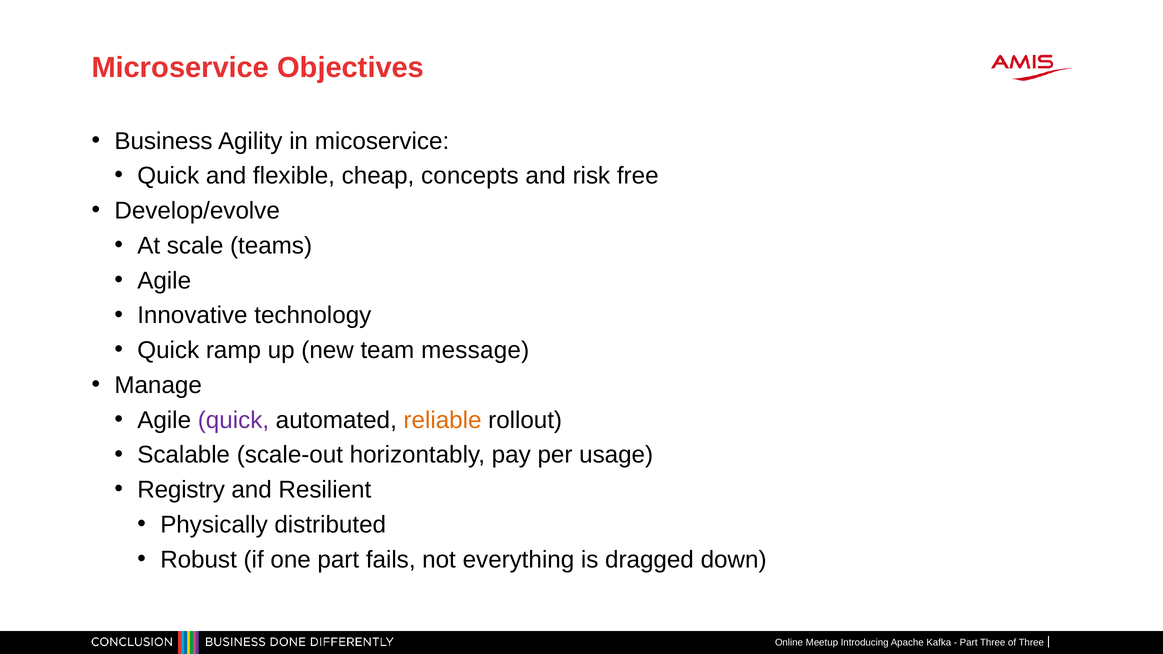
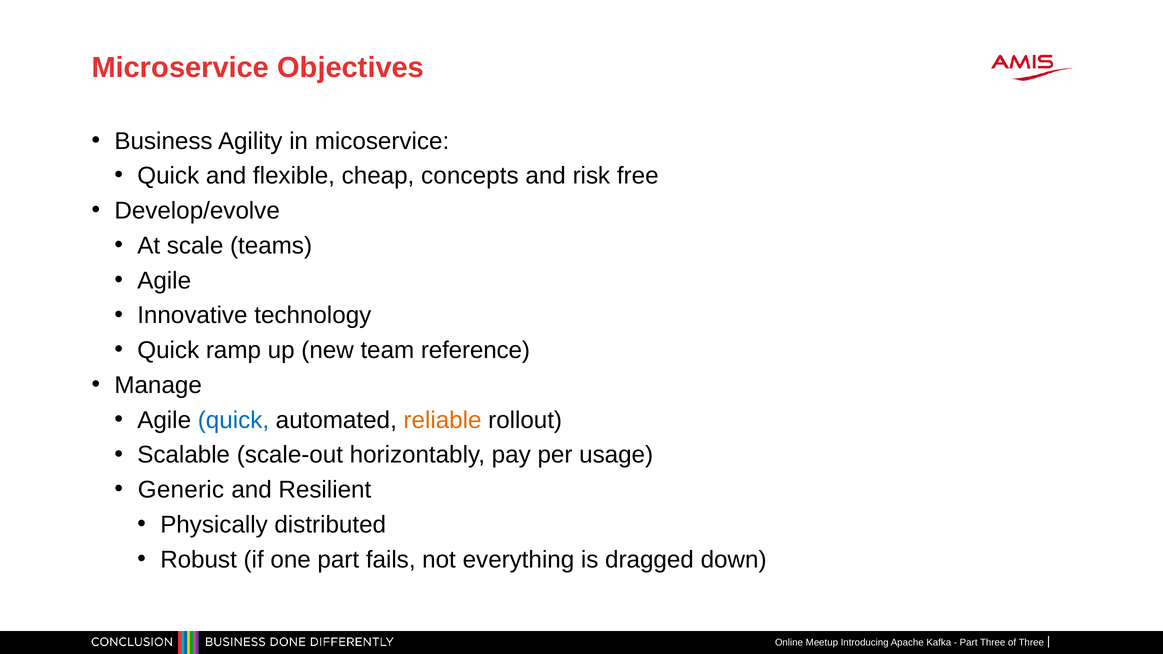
message: message -> reference (475, 350)
quick colour: purple -> blue (233, 420)
Registry: Registry -> Generic (181, 490)
